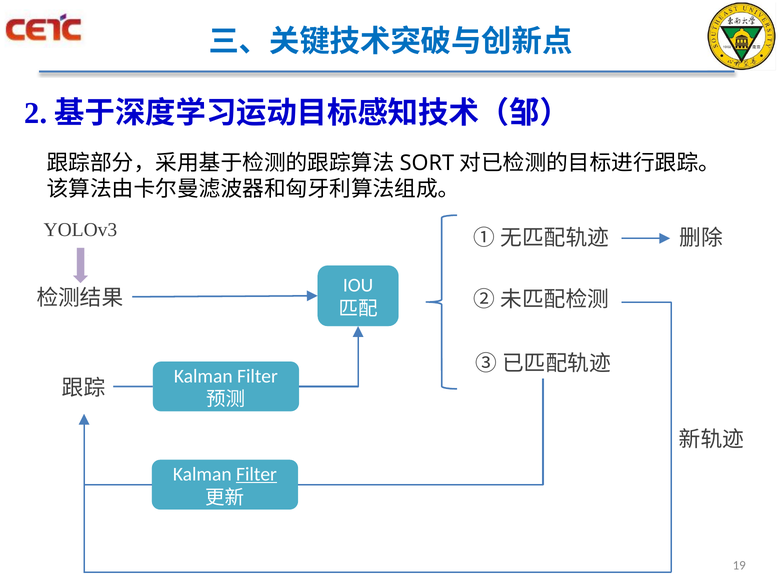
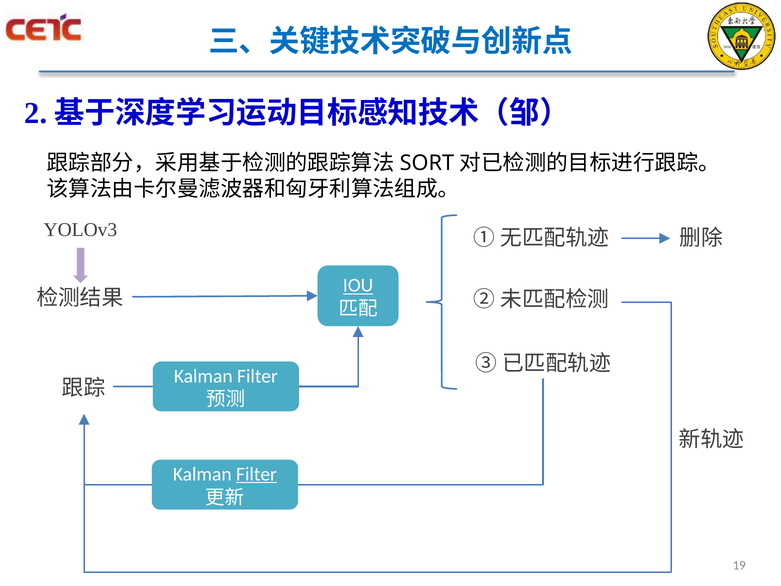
IOU underline: none -> present (358, 285)
